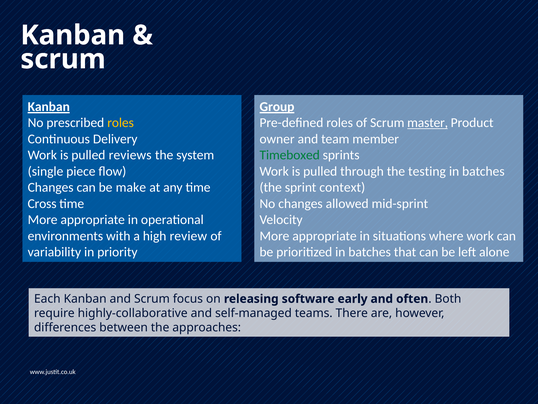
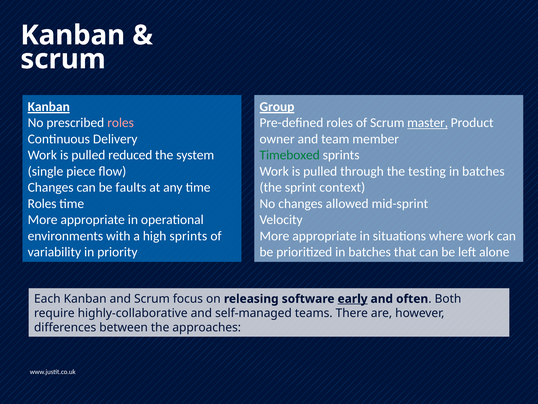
roles colour: yellow -> pink (121, 123)
reviews: reviews -> reduced (130, 155)
make: make -> faults (131, 187)
Cross: Cross -> Roles (42, 203)
high review: review -> sprints (188, 236)
early underline: none -> present (353, 299)
